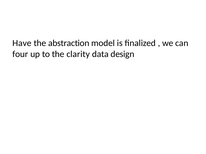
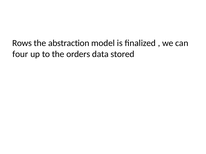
Have: Have -> Rows (22, 43)
clarity: clarity -> orders (78, 54)
design: design -> stored (122, 54)
